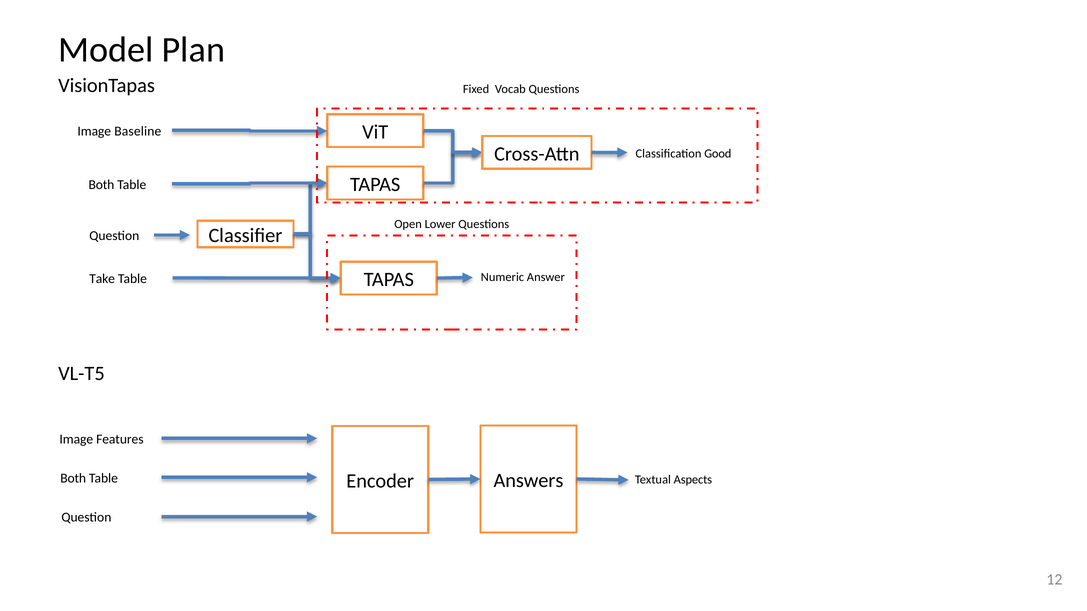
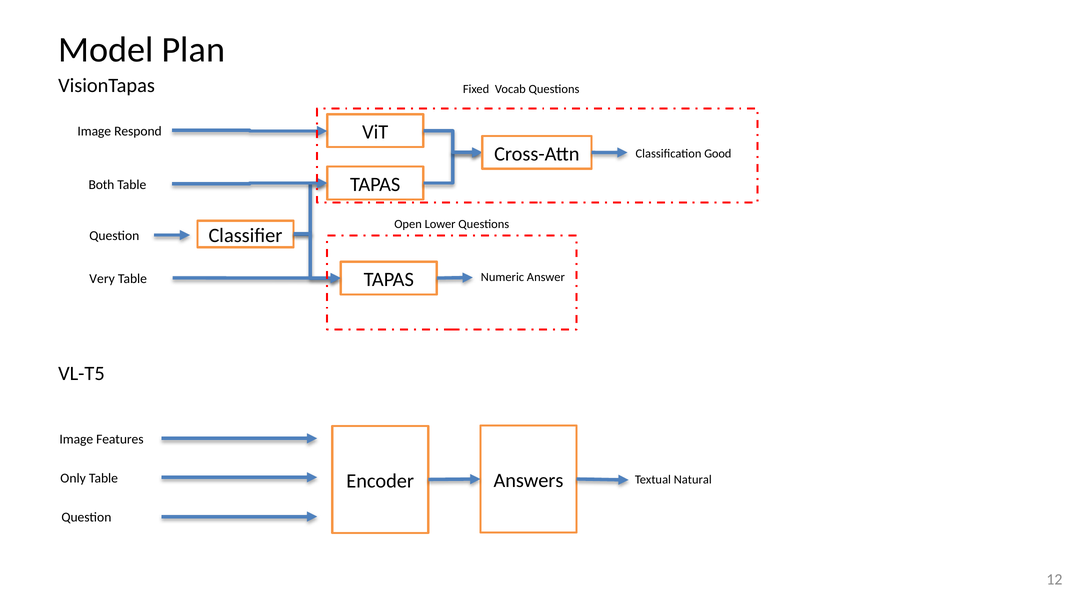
Baseline: Baseline -> Respond (138, 131)
Take: Take -> Very (102, 279)
Both: Both -> Only (73, 478)
Aspects: Aspects -> Natural (693, 480)
